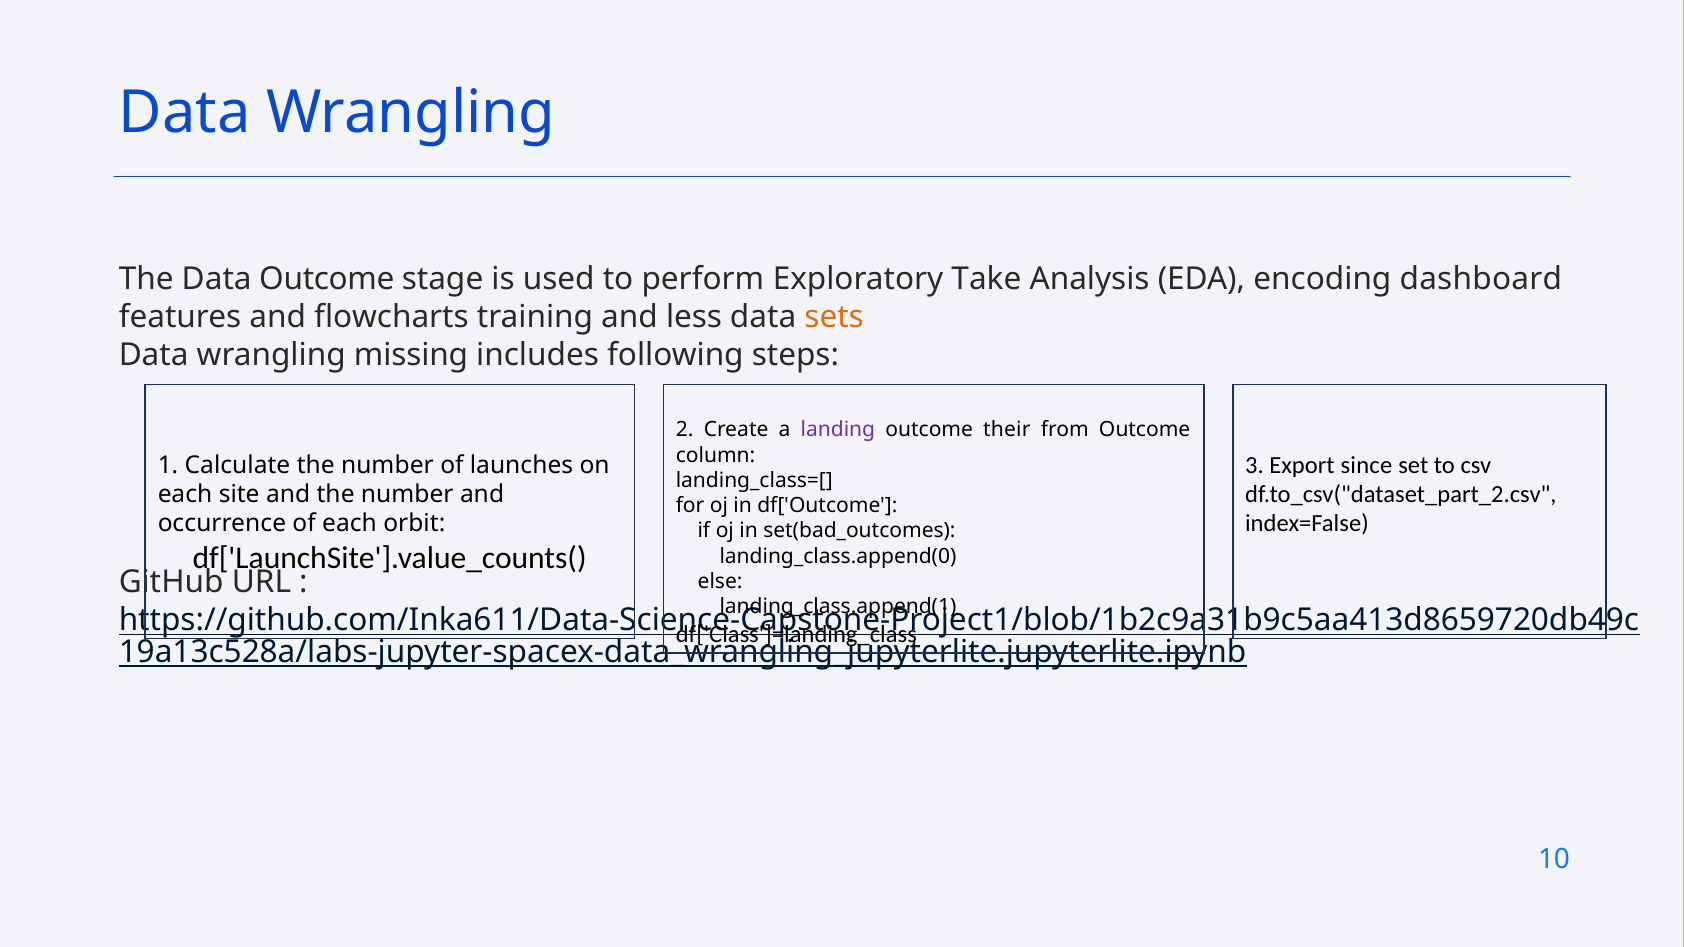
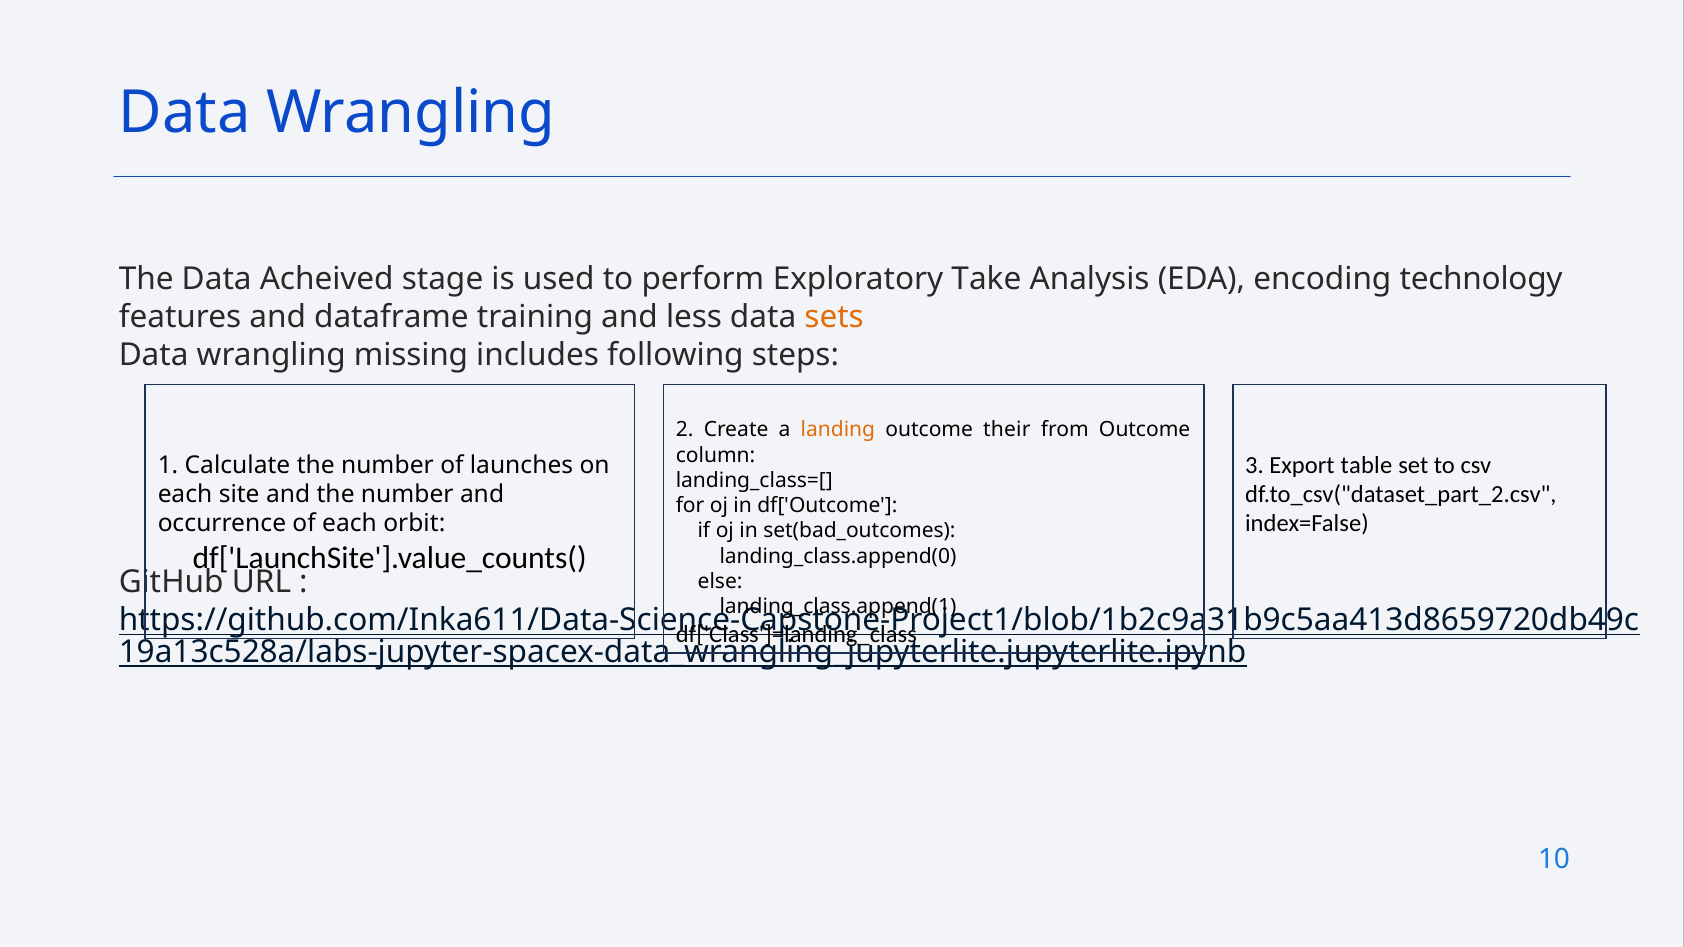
Data Outcome: Outcome -> Acheived (327, 280)
dashboard: dashboard -> technology (1481, 280)
flowcharts: flowcharts -> dataframe (391, 317)
landing colour: purple -> orange (838, 430)
since: since -> table (1366, 465)
